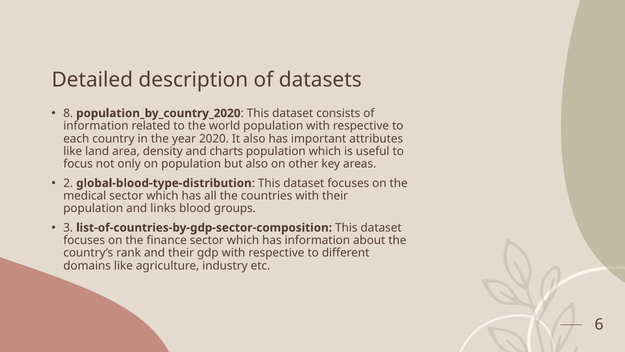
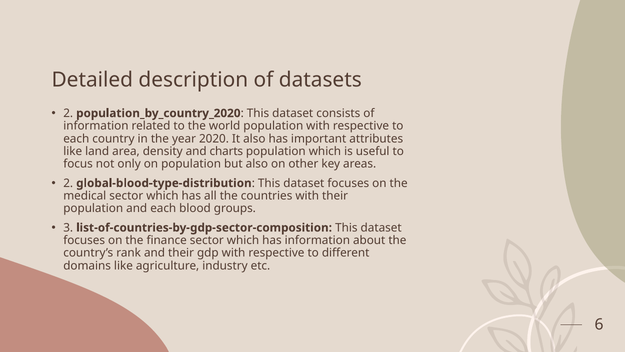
8: 8 -> 2 (68, 113)
and links: links -> each (163, 208)
